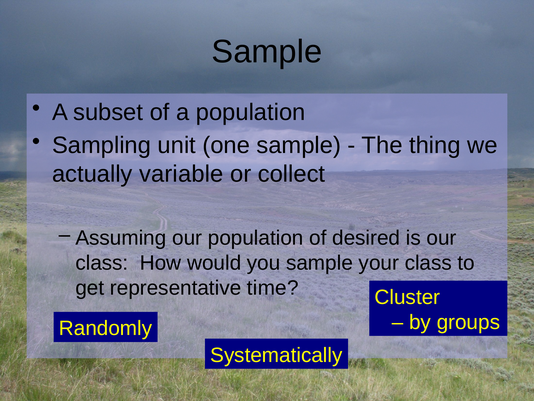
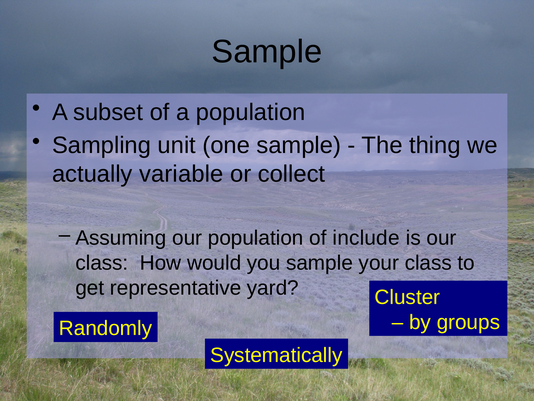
desired: desired -> include (366, 238)
time: time -> yard (273, 288)
